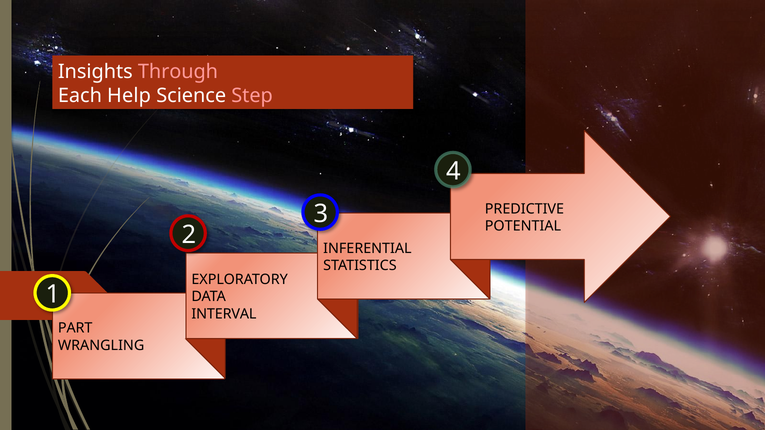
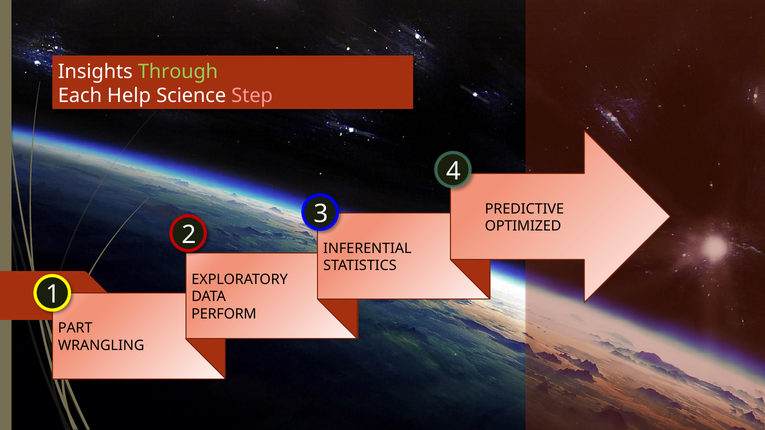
Through colour: pink -> light green (178, 72)
POTENTIAL: POTENTIAL -> OPTIMIZED (523, 226)
INTERVAL: INTERVAL -> PERFORM (224, 314)
